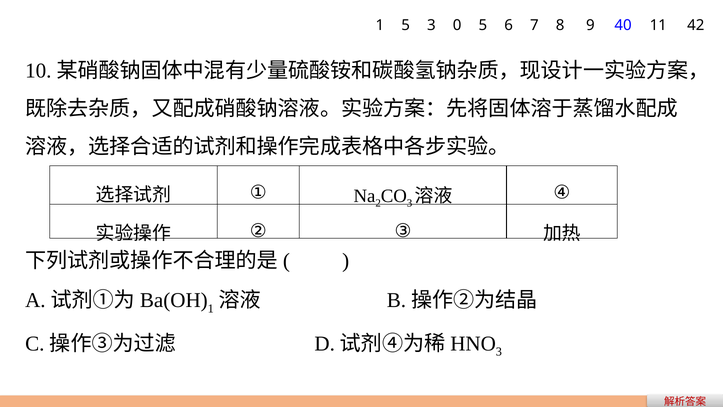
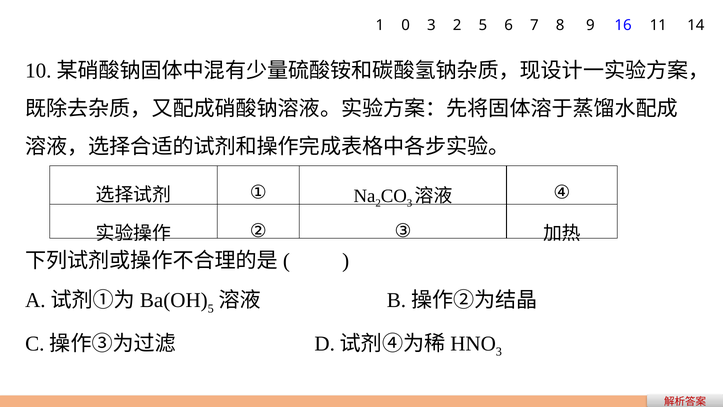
1 5: 5 -> 0 (406, 25)
3 0: 0 -> 2 (457, 25)
40: 40 -> 16 (623, 25)
42: 42 -> 14 (696, 25)
1: 1 -> 5 (211, 308)
